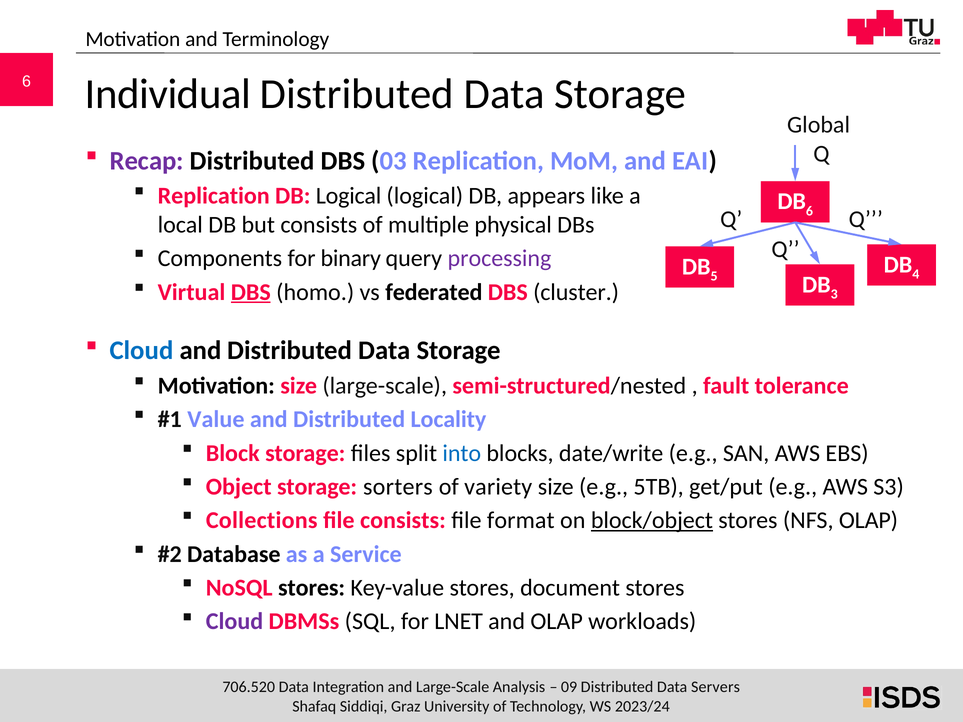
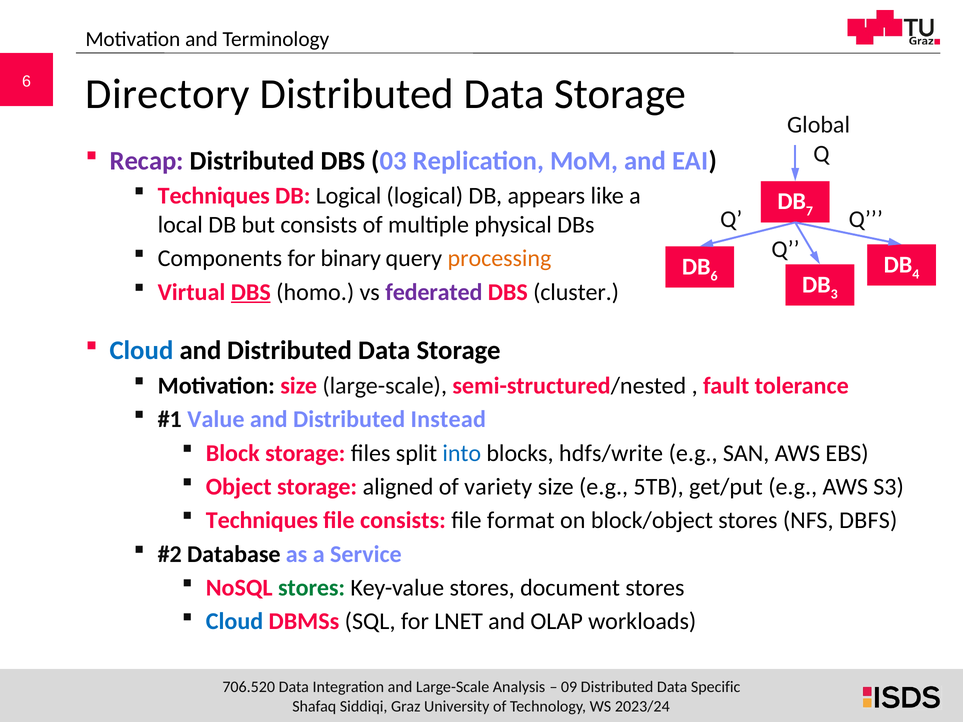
Individual: Individual -> Directory (168, 94)
Replication: Replication -> Techniques (214, 196)
DB 6: 6 -> 7 (809, 211)
processing colour: purple -> orange (499, 258)
DB 5: 5 -> 6 (714, 276)
federated colour: black -> purple (434, 292)
Locality: Locality -> Instead (448, 420)
date/write: date/write -> hdfs/write (611, 453)
sorters: sorters -> aligned (398, 487)
Collections: Collections -> Techniques (262, 521)
block/object underline: present -> none (652, 521)
NFS OLAP: OLAP -> DBFS (868, 521)
stores colour: black -> green (312, 588)
Cloud colour: purple -> blue (235, 622)
Servers: Servers -> Specific (716, 687)
